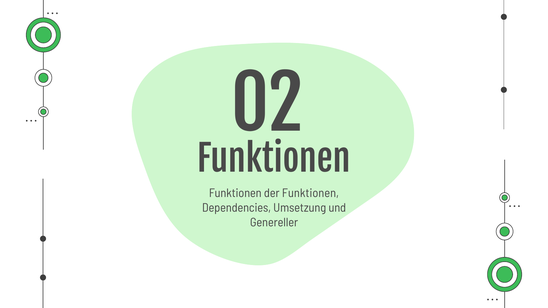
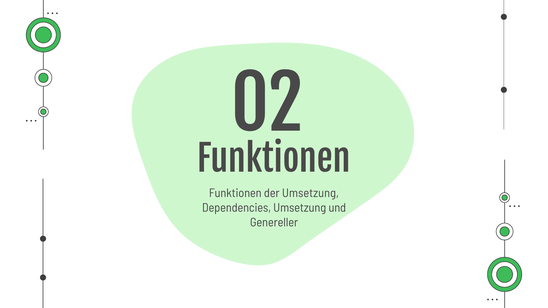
der Funktionen: Funktionen -> Umsetzung (310, 193)
